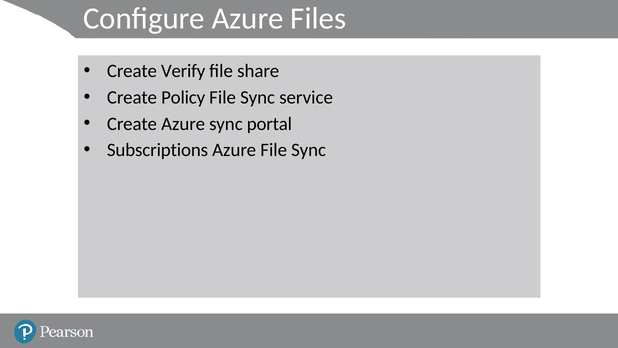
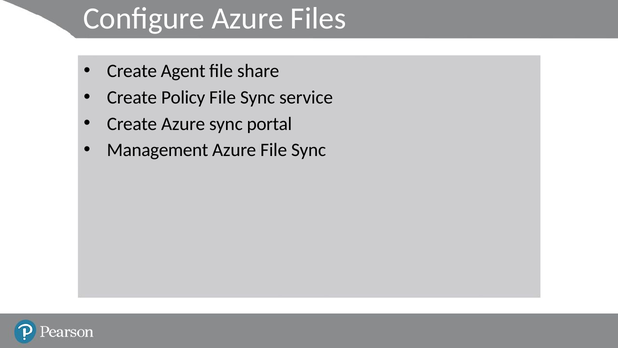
Verify: Verify -> Agent (183, 71)
Subscriptions: Subscriptions -> Management (158, 150)
